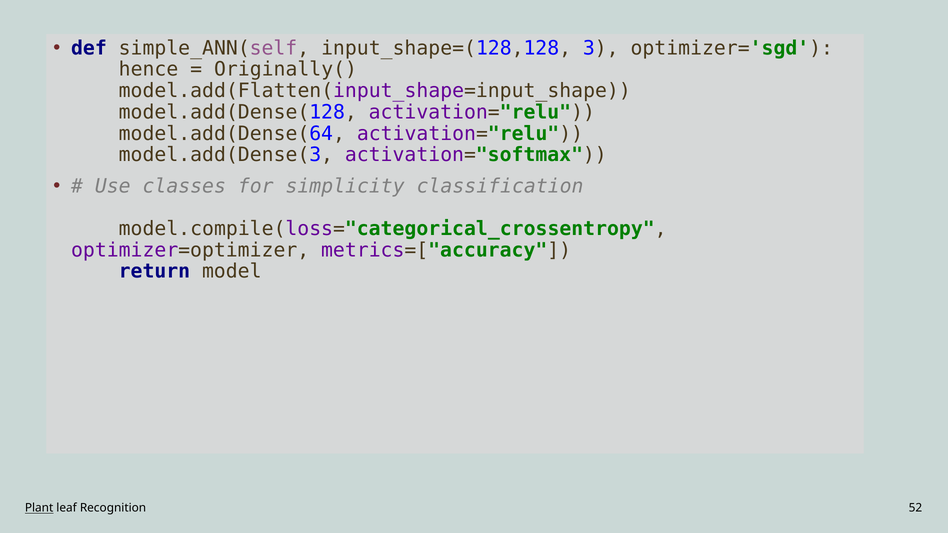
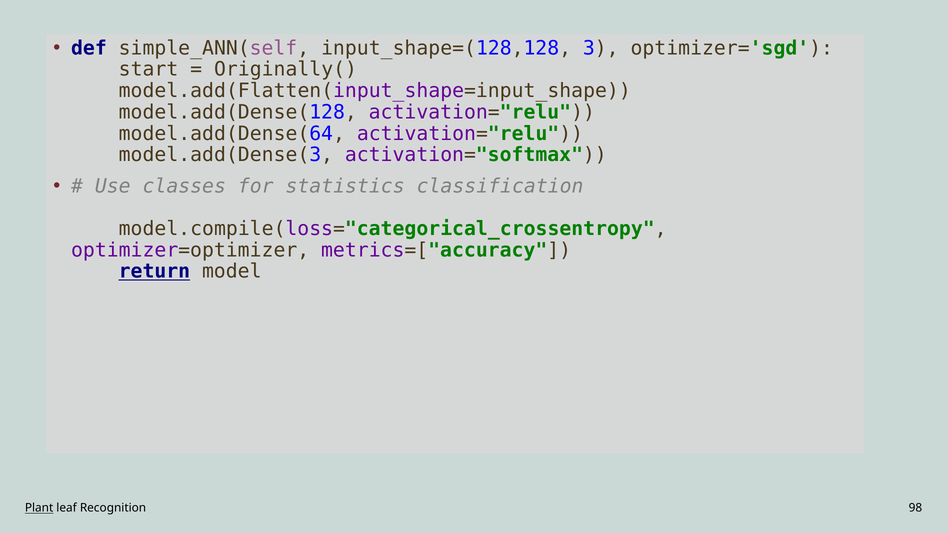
hence: hence -> start (149, 69)
simplicity: simplicity -> statistics (345, 186)
return underline: none -> present (154, 272)
52: 52 -> 98 (915, 508)
